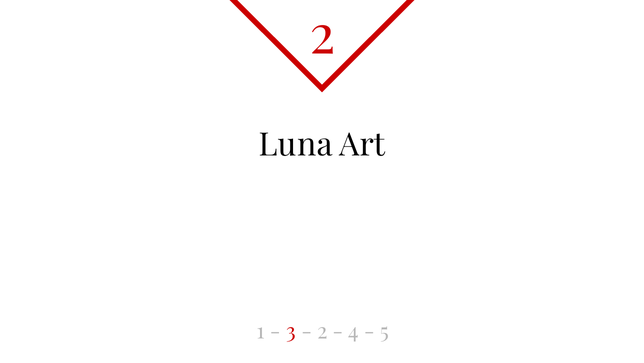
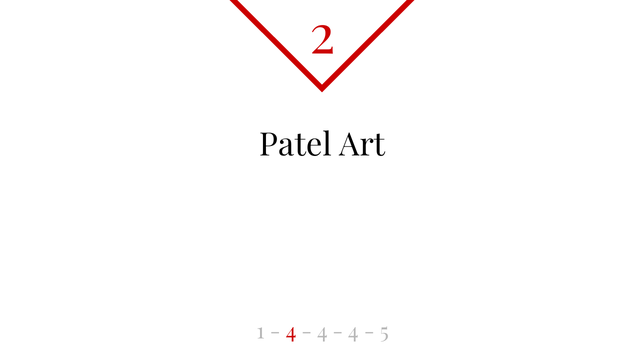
Luna: Luna -> Patel (296, 145)
3: 3 -> 4 (291, 331)
2: 2 -> 4 (322, 331)
